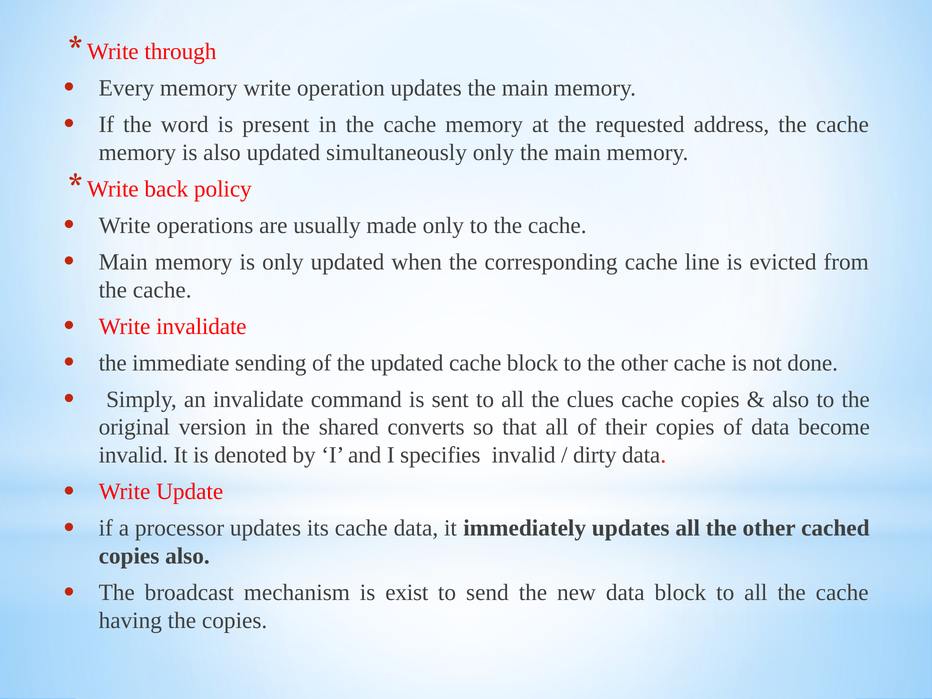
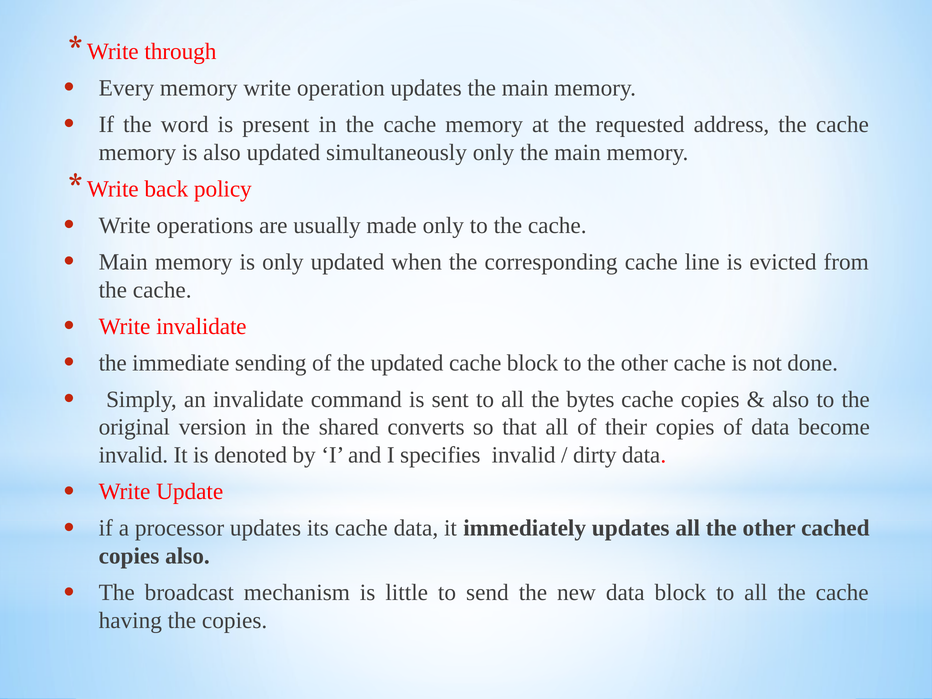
clues: clues -> bytes (590, 399)
exist: exist -> little (407, 593)
